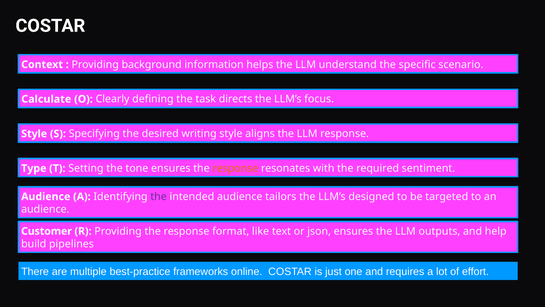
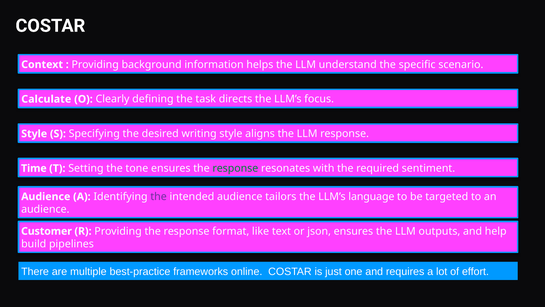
Type: Type -> Time (34, 168)
response colour: orange -> green (235, 168)
designed: designed -> language (371, 196)
